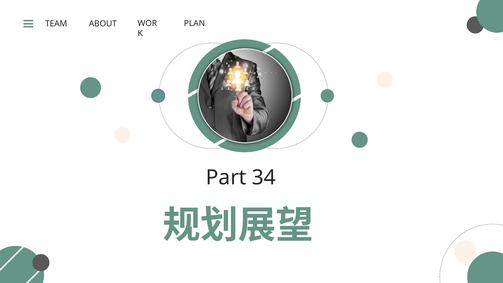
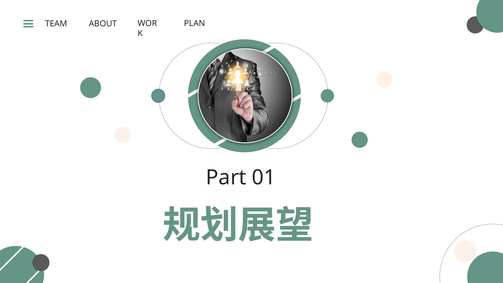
34: 34 -> 01 (264, 178)
